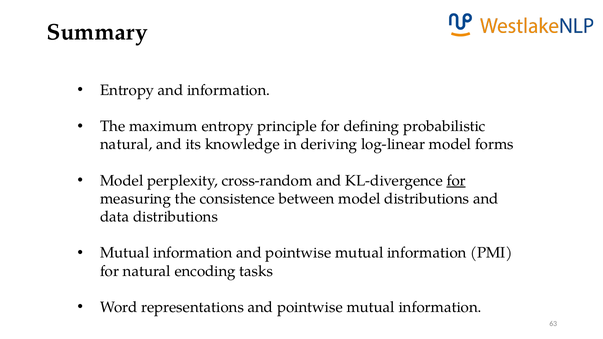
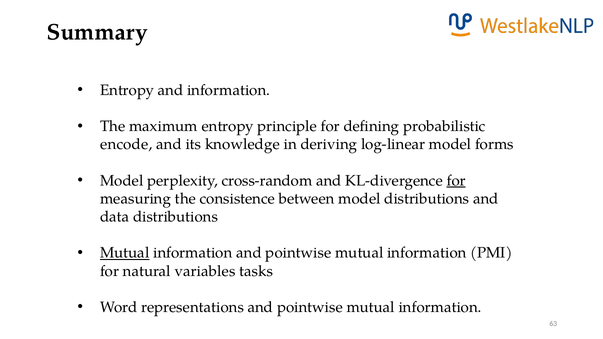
natural: natural -> encode (126, 145)
Mutual underline: none -> present (125, 253)
encoding: encoding -> variables (205, 271)
